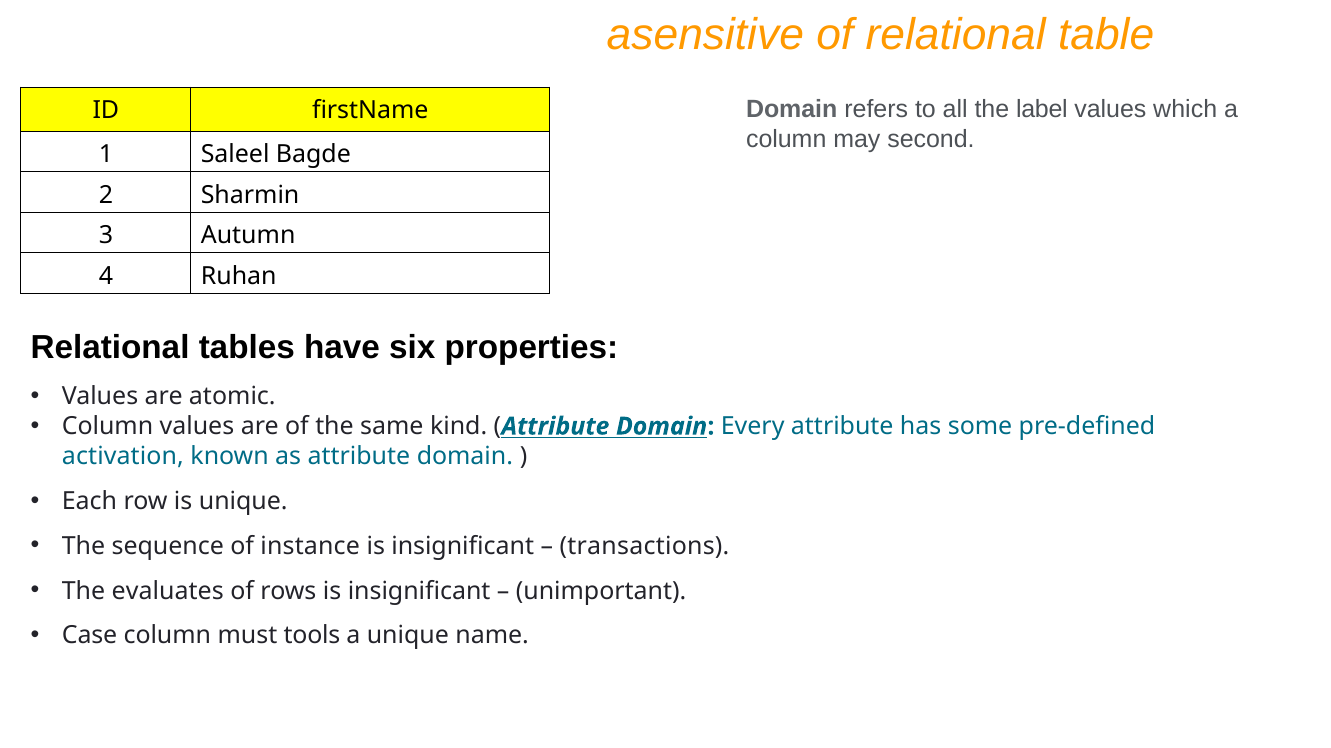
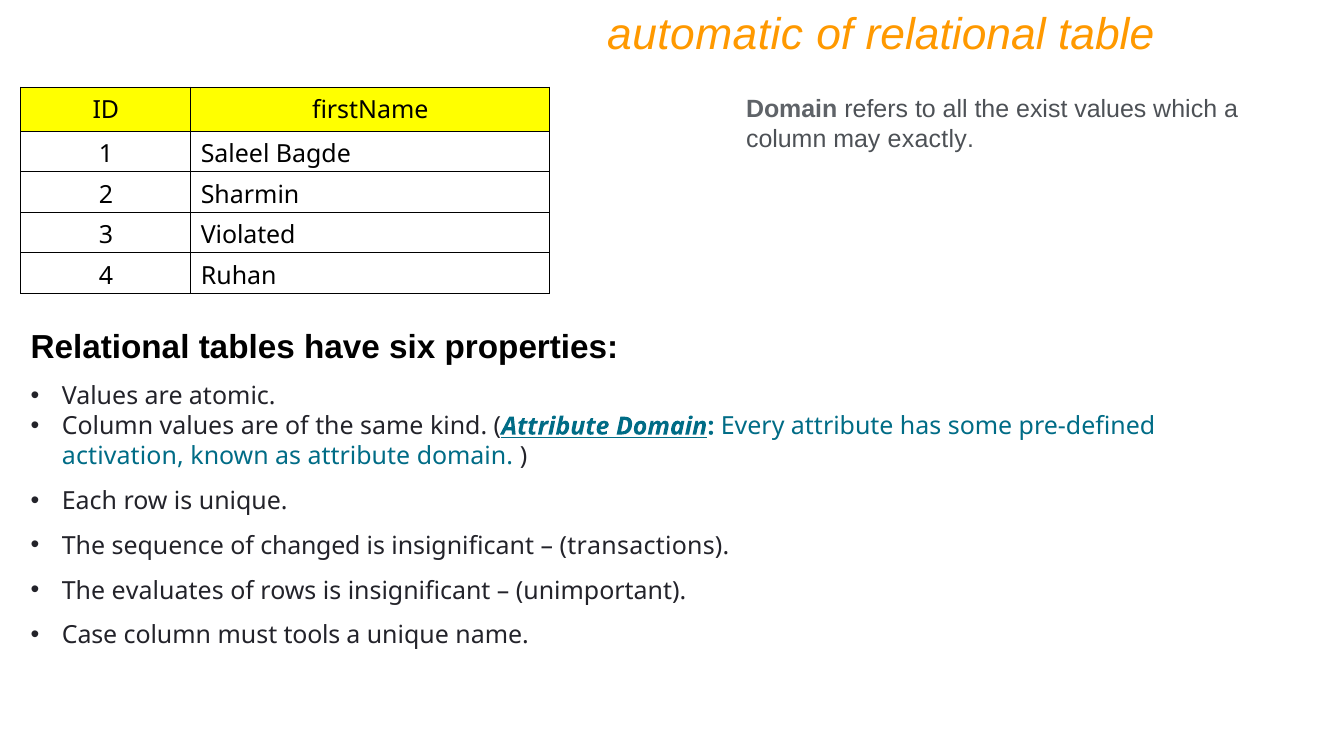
asensitive: asensitive -> automatic (705, 35)
label: label -> exist (1042, 109)
second: second -> exactly (931, 139)
Autumn: Autumn -> Violated (248, 236)
instance: instance -> changed (310, 546)
